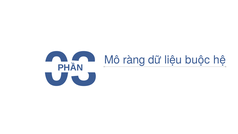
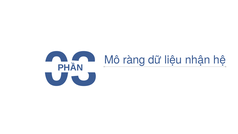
buộc: buộc -> nhận (198, 60)
